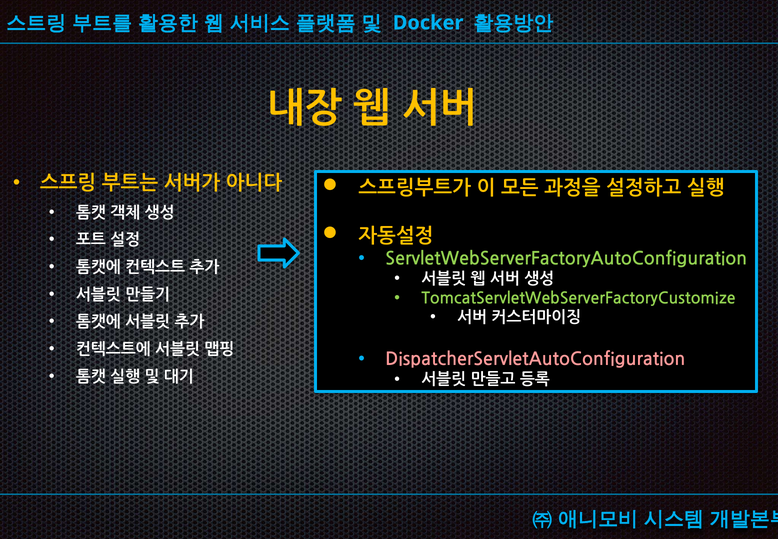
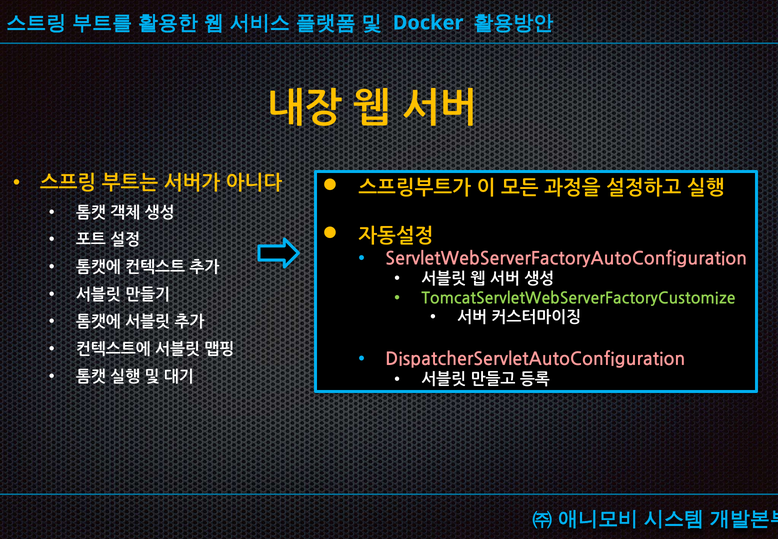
ServletWebServerFactoryAutoConfiguration colour: light green -> pink (566, 259)
